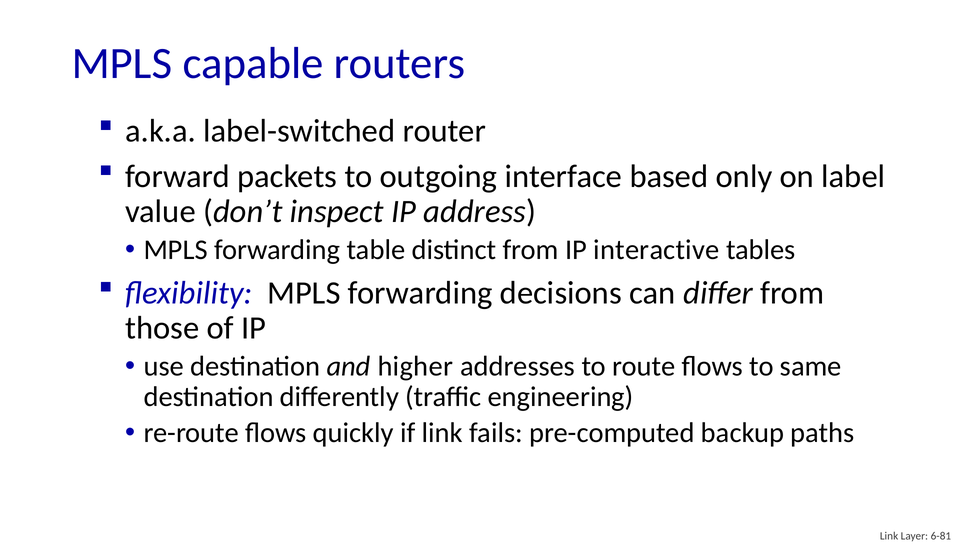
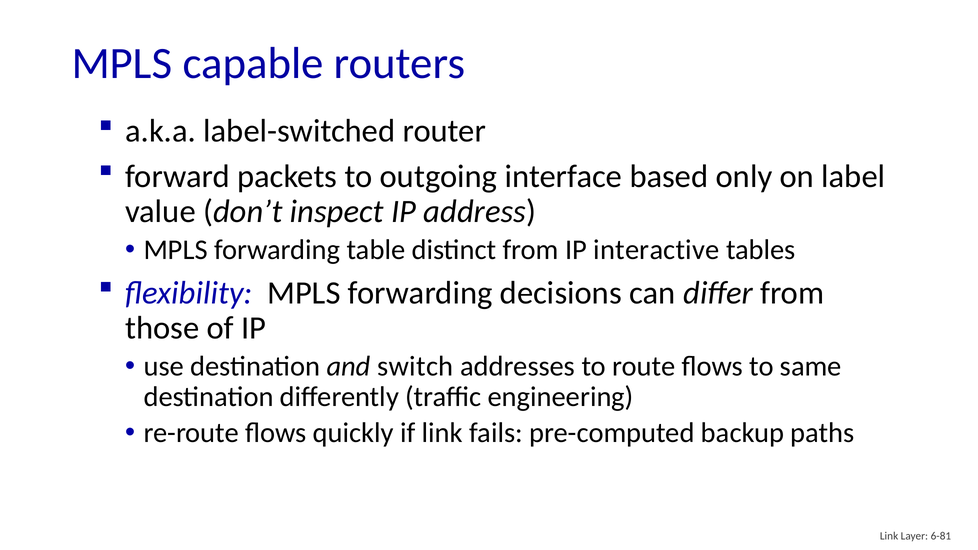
higher: higher -> switch (415, 366)
